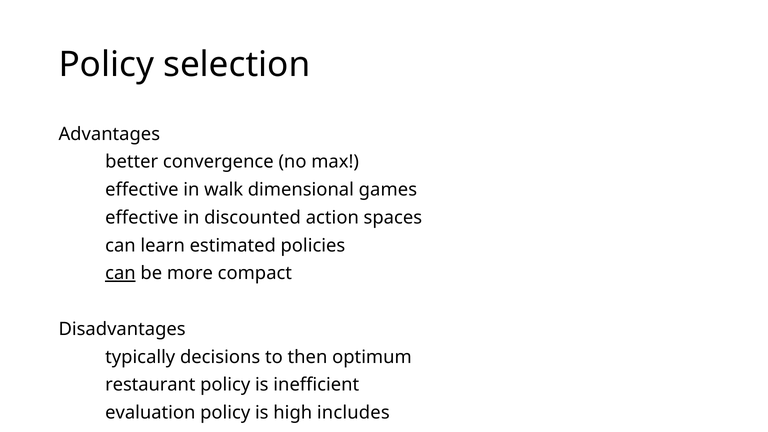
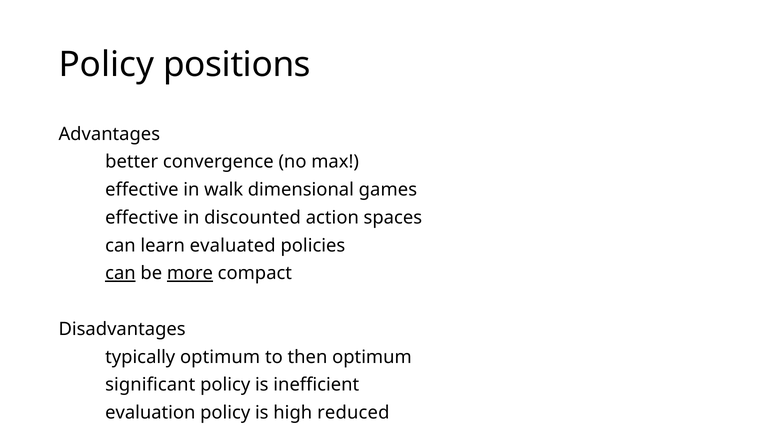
selection: selection -> positions (237, 65)
estimated: estimated -> evaluated (233, 246)
more underline: none -> present (190, 273)
typically decisions: decisions -> optimum (220, 357)
restaurant: restaurant -> significant (150, 385)
includes: includes -> reduced (353, 413)
